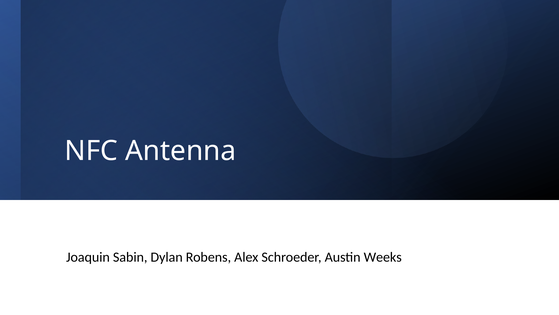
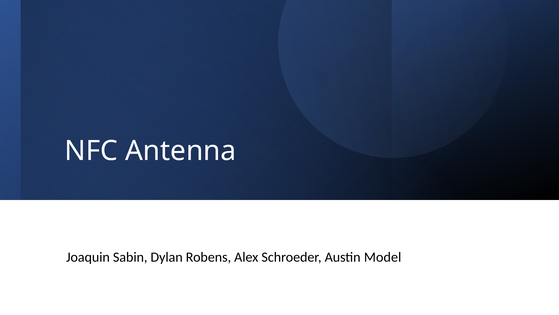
Weeks: Weeks -> Model (383, 257)
